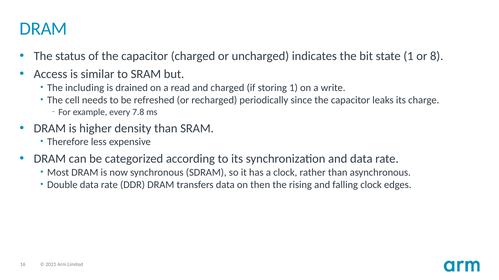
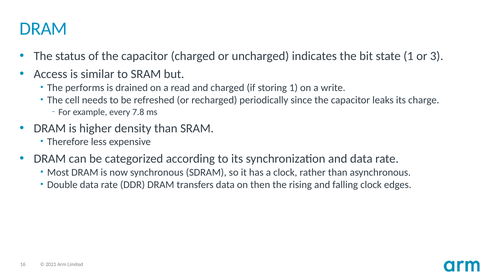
8: 8 -> 3 (437, 56)
including: including -> performs (85, 88)
